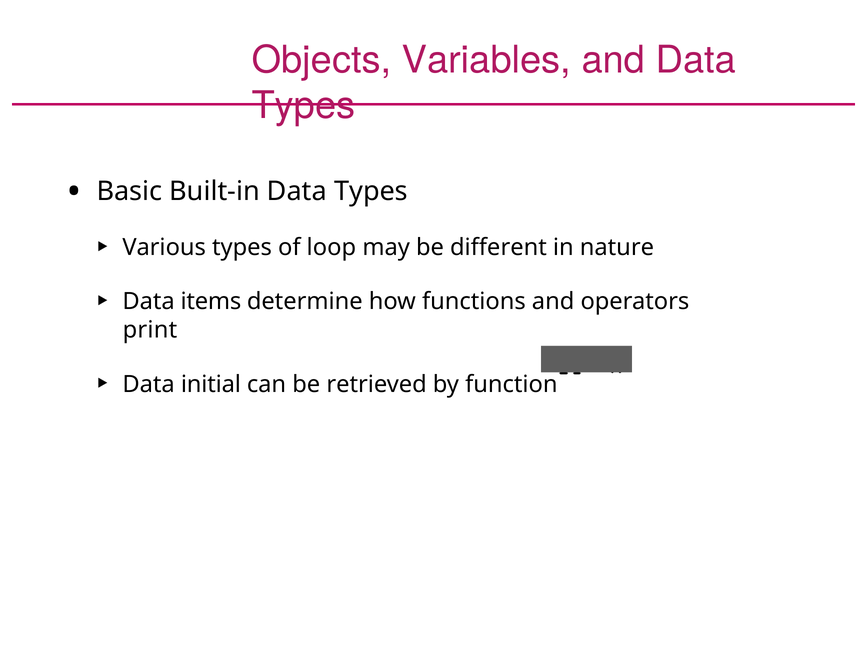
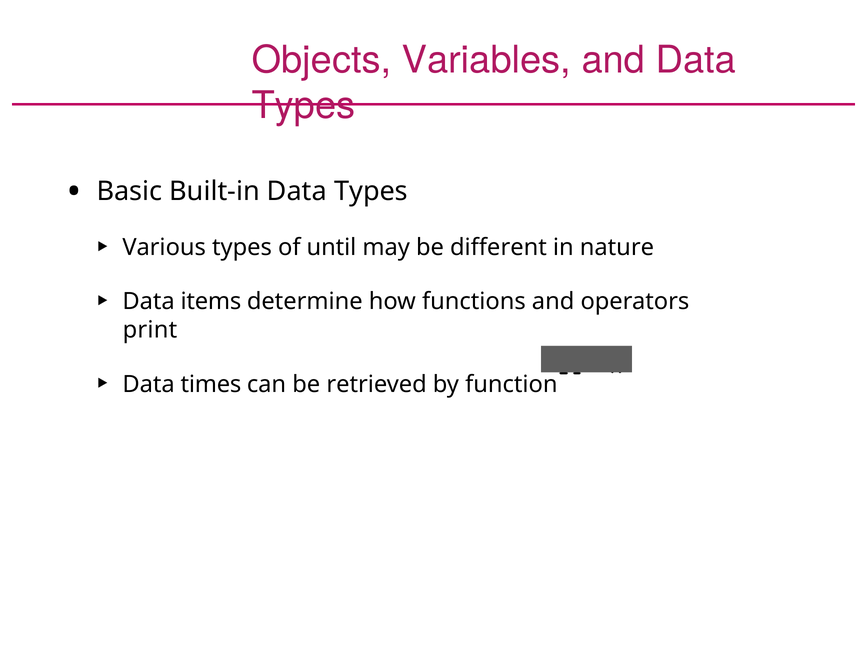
loop: loop -> until (331, 248)
initial: initial -> times (211, 384)
